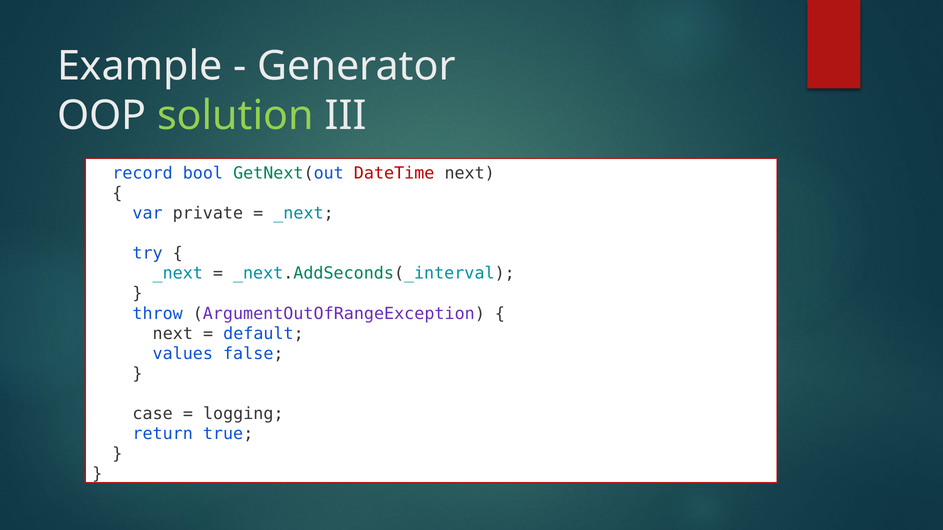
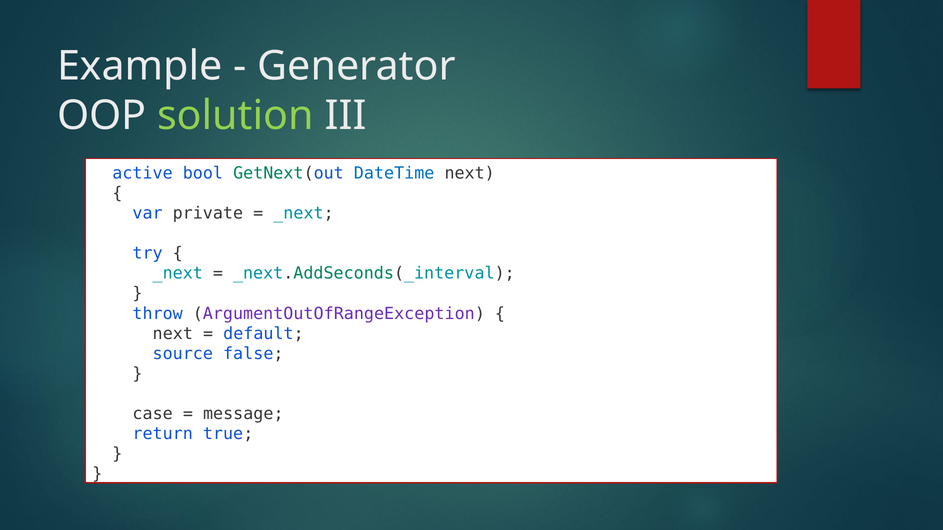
record: record -> active (143, 173)
DateTime colour: red -> blue (394, 173)
values: values -> source (183, 354)
logging: logging -> message (243, 414)
